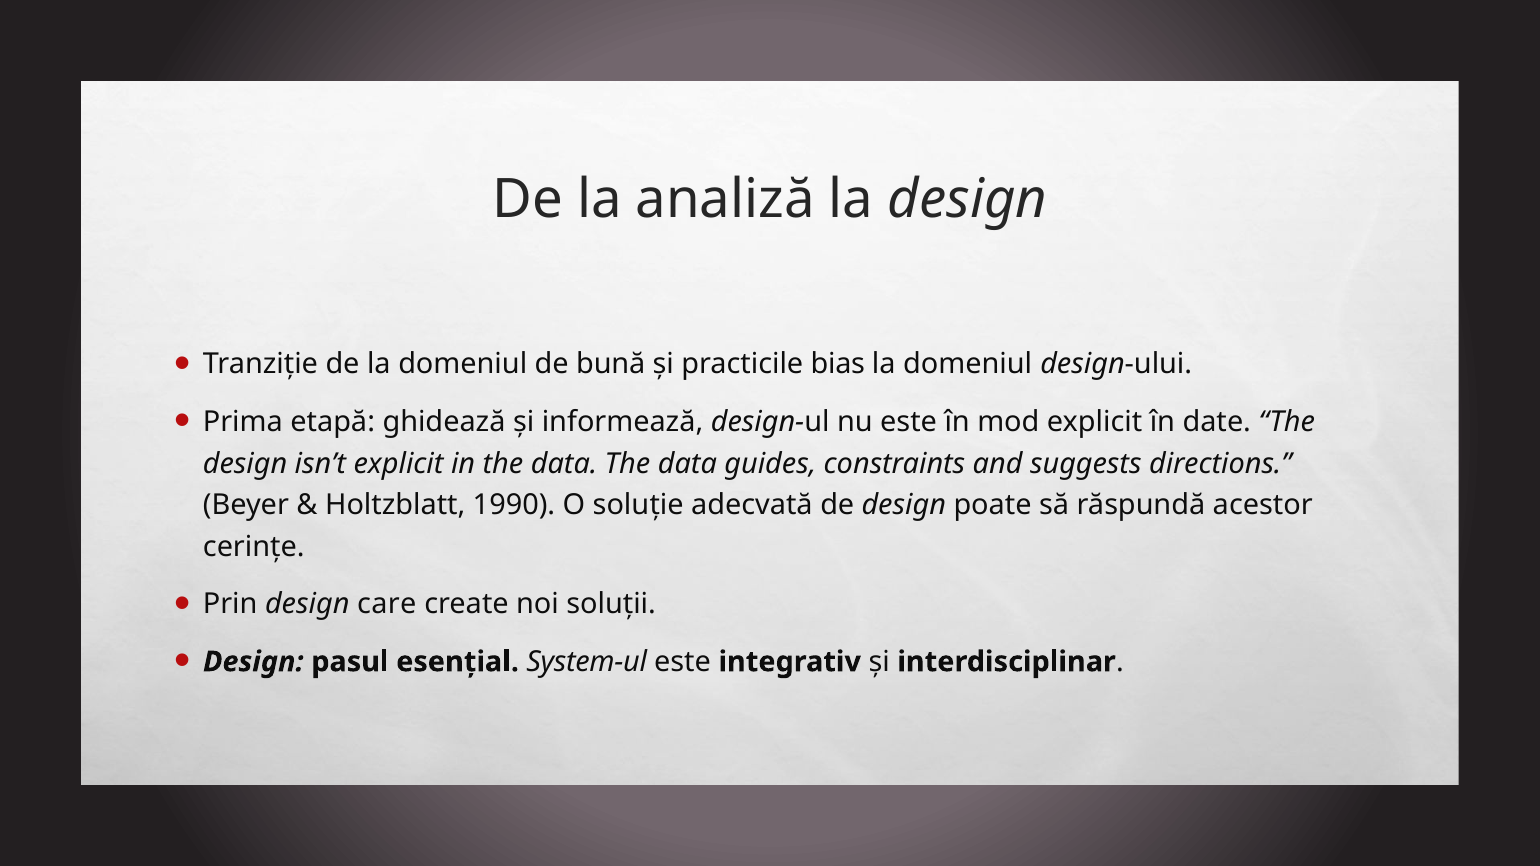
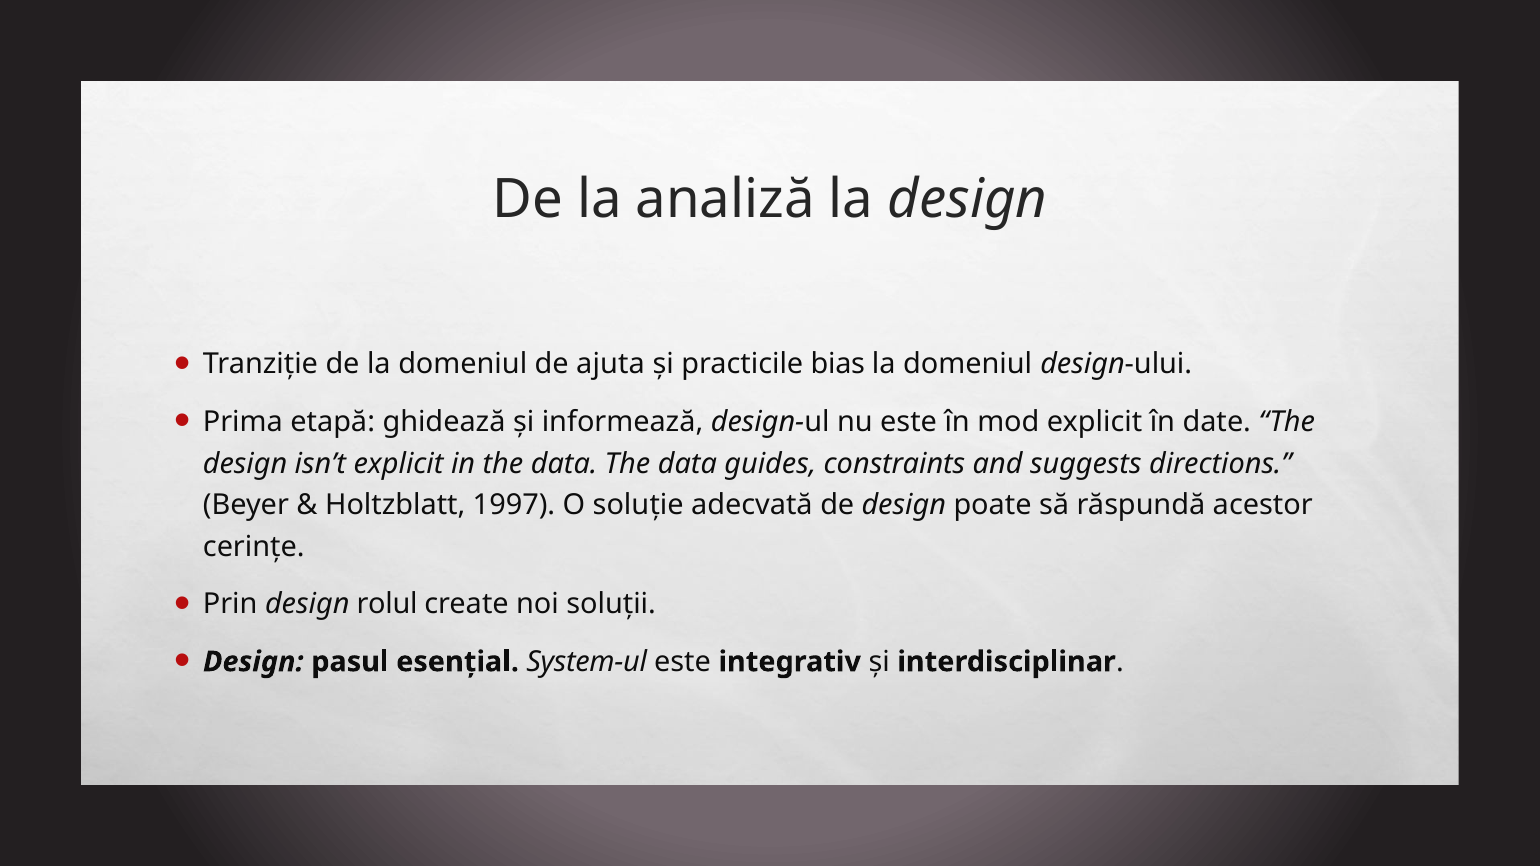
bună: bună -> ajuta (611, 364)
1990: 1990 -> 1997 (514, 505)
care: care -> rolul (387, 604)
